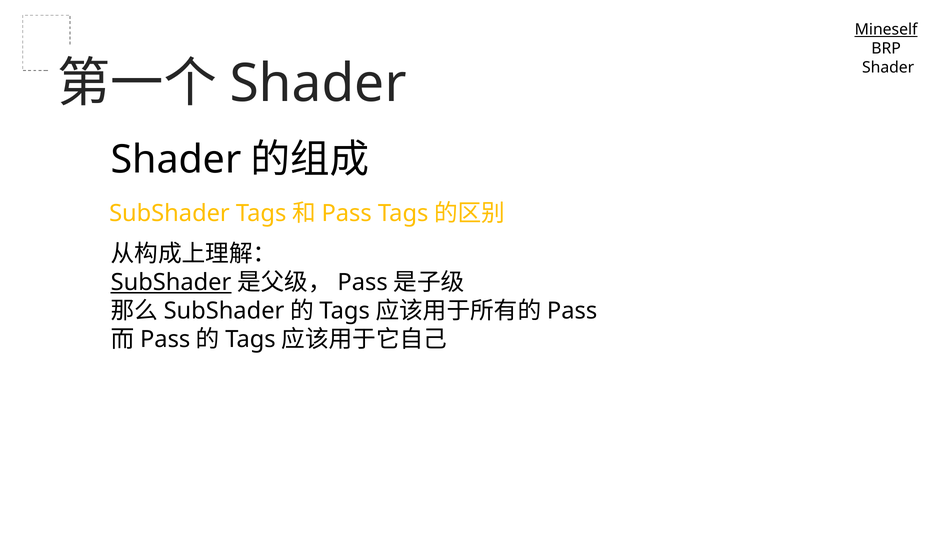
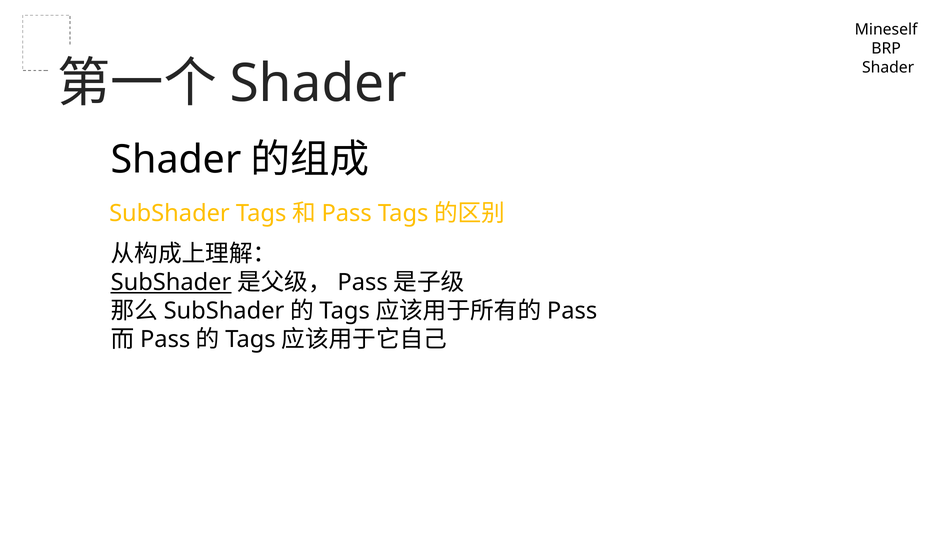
Mineself underline: present -> none (886, 30)
